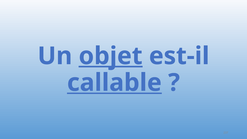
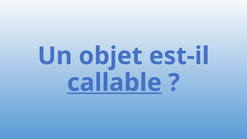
objet underline: present -> none (111, 56)
